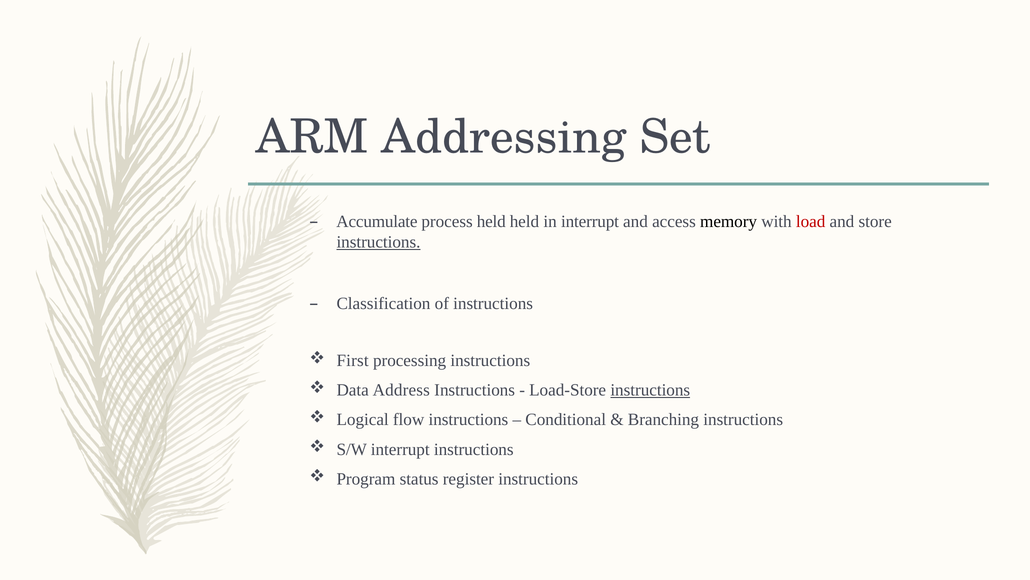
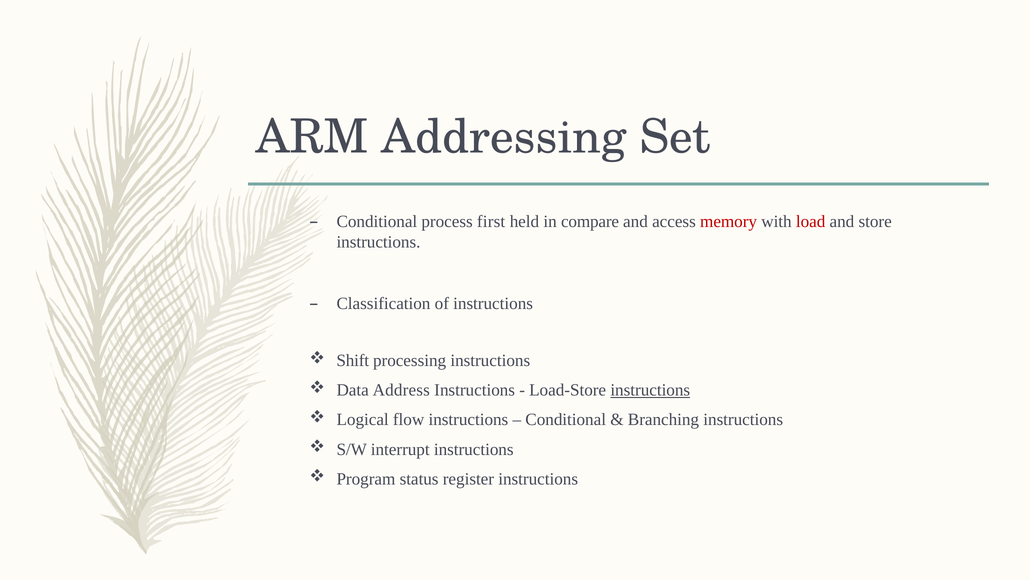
Accumulate: Accumulate -> Conditional (377, 221)
process held: held -> first (491, 221)
in interrupt: interrupt -> compare (590, 221)
memory colour: black -> red (729, 221)
instructions underline: present -> none (378, 242)
First: First -> Shift (353, 360)
